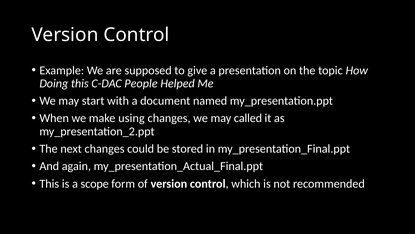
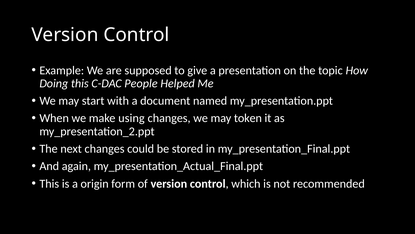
called: called -> token (248, 118)
scope: scope -> origin (95, 183)
